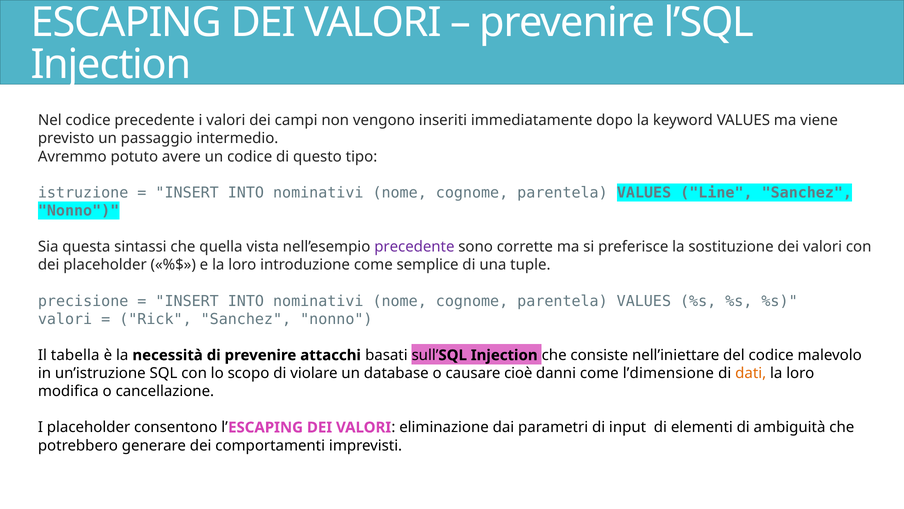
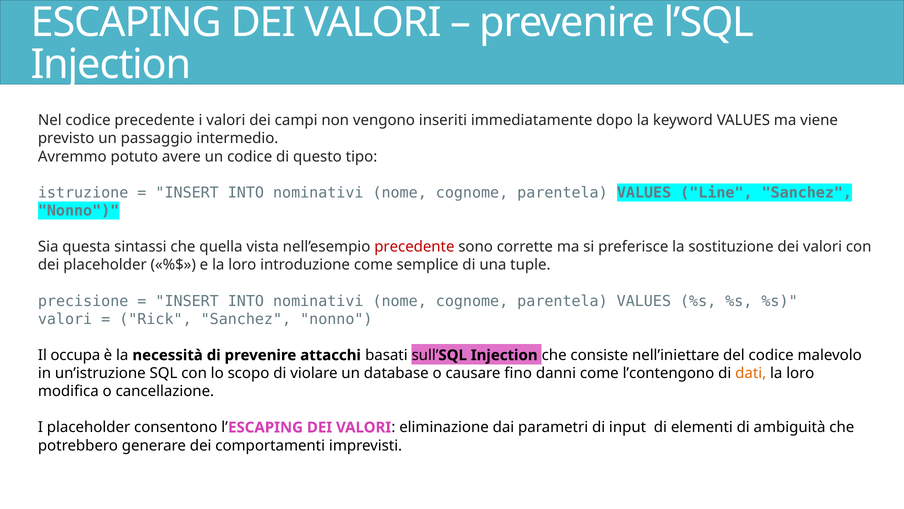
precedente colour: purple -> red (414, 247)
tabella: tabella -> occupa (75, 355)
cioè: cioè -> fino (518, 373)
l’dimensione: l’dimensione -> l’contengono (668, 373)
